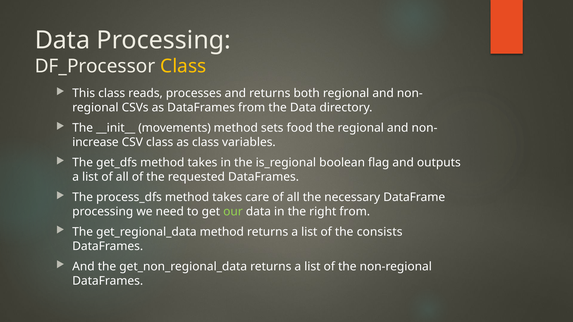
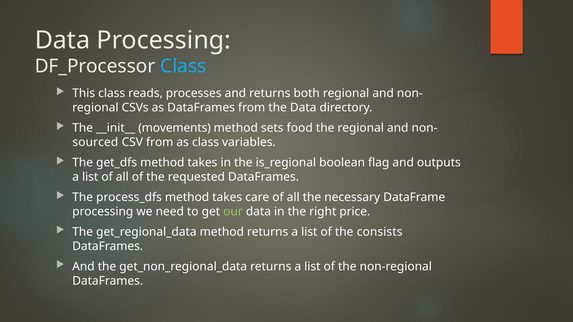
Class colour: yellow -> light blue (183, 66)
increase: increase -> sourced (95, 142)
CSV class: class -> from (160, 142)
right from: from -> price (355, 212)
